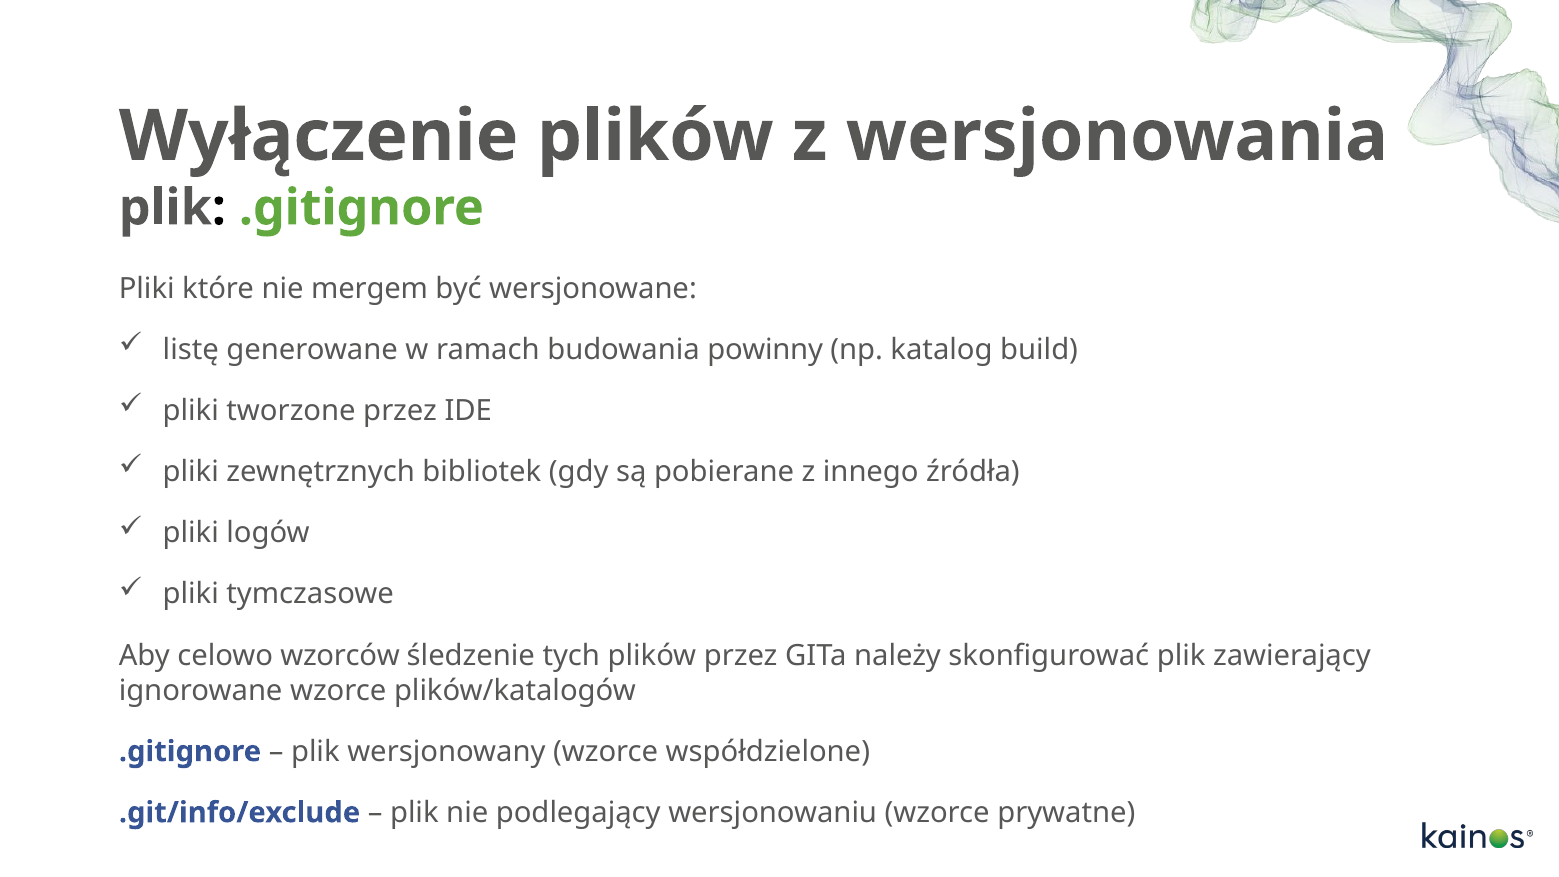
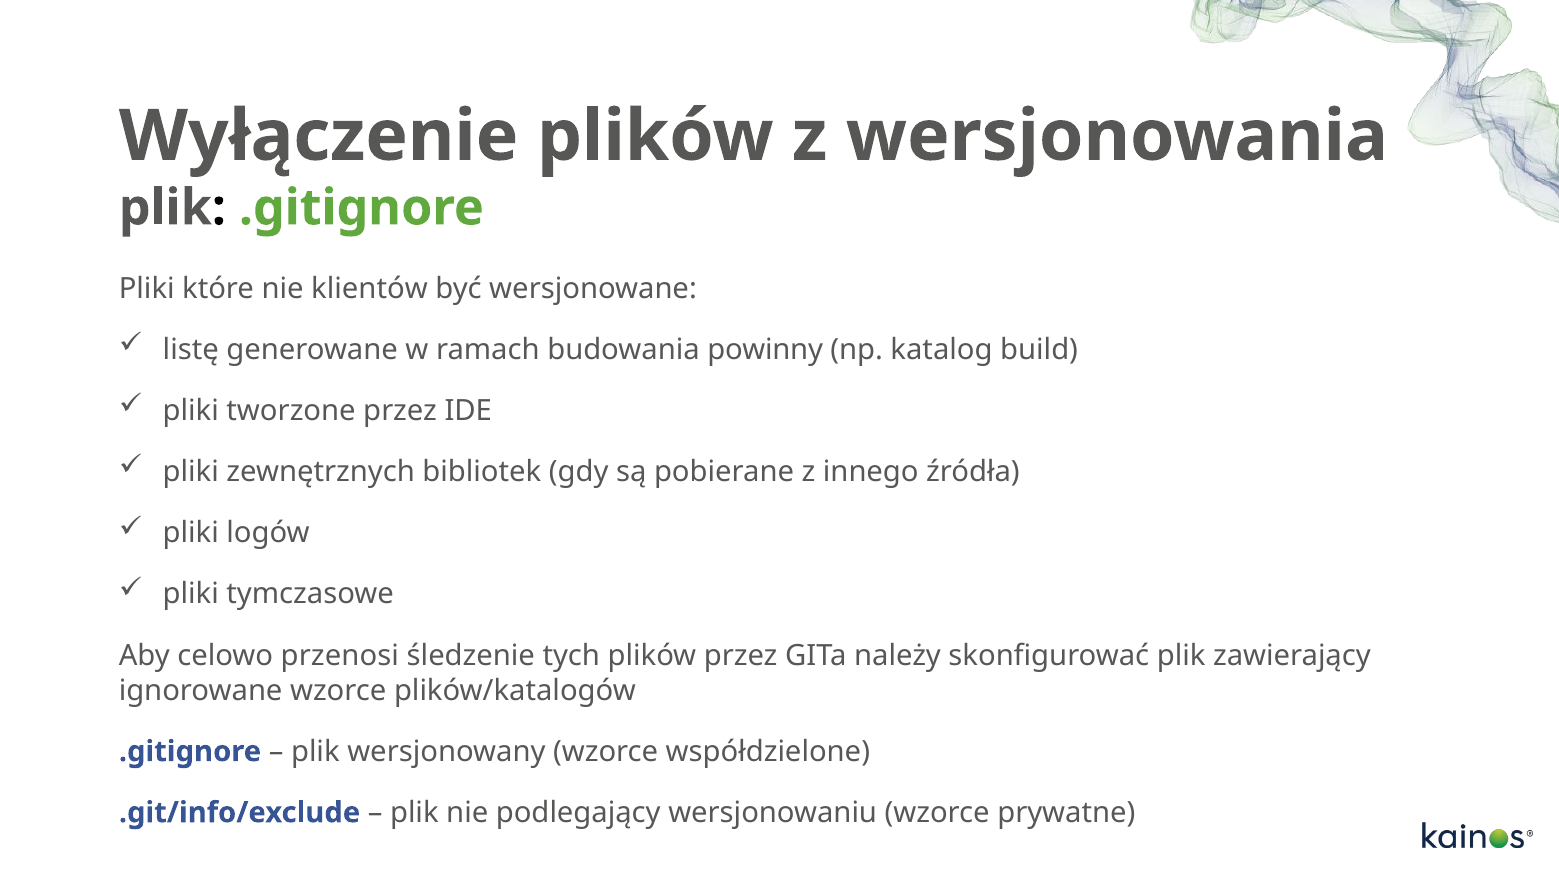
mergem: mergem -> klientów (369, 289)
wzorców: wzorców -> przenosi (340, 655)
